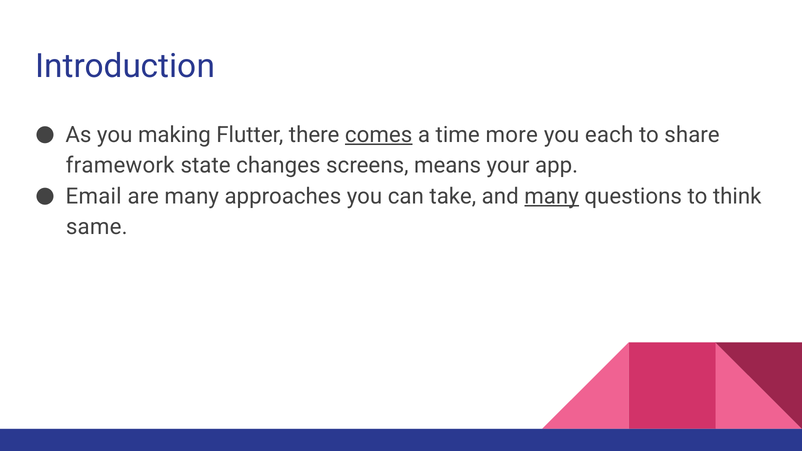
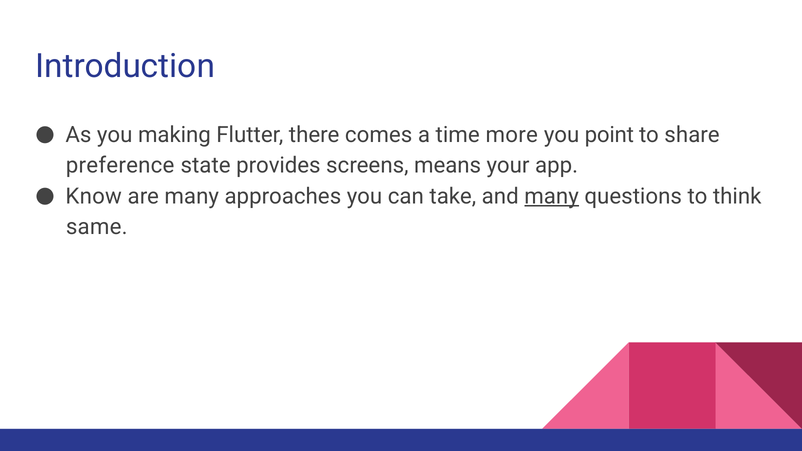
comes underline: present -> none (379, 135)
each: each -> point (609, 135)
framework: framework -> preference (120, 166)
changes: changes -> provides (278, 166)
Email: Email -> Know (94, 196)
